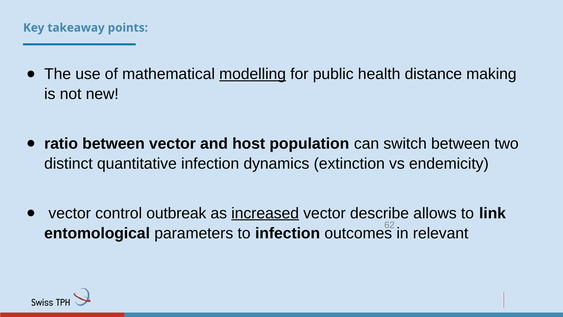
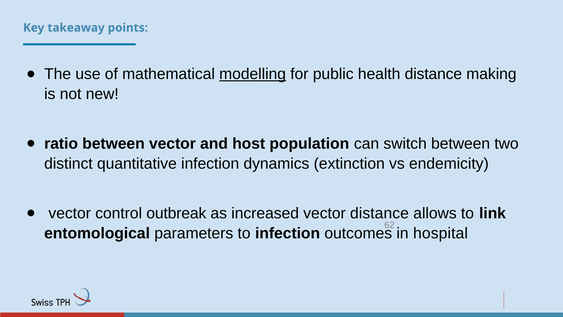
increased underline: present -> none (265, 213)
vector describe: describe -> distance (379, 213)
relevant: relevant -> hospital (441, 233)
